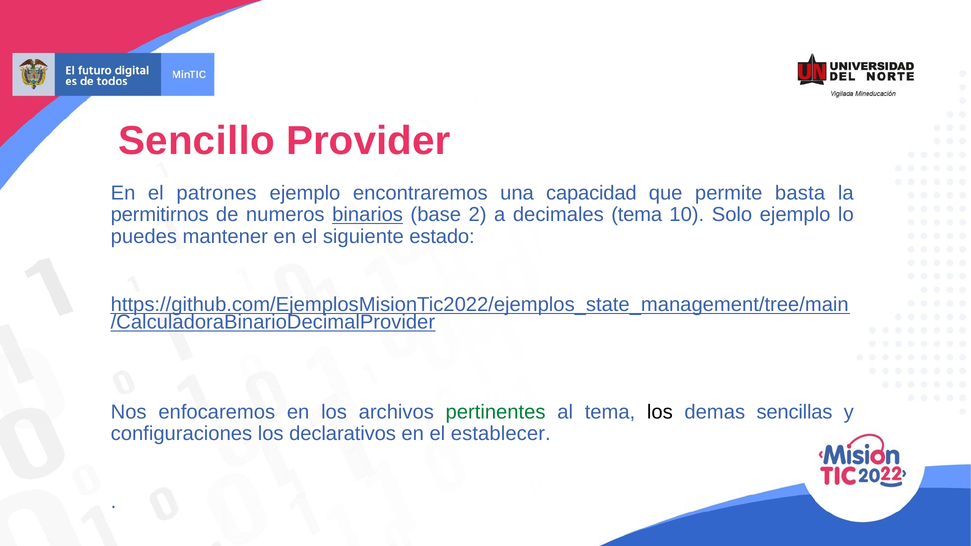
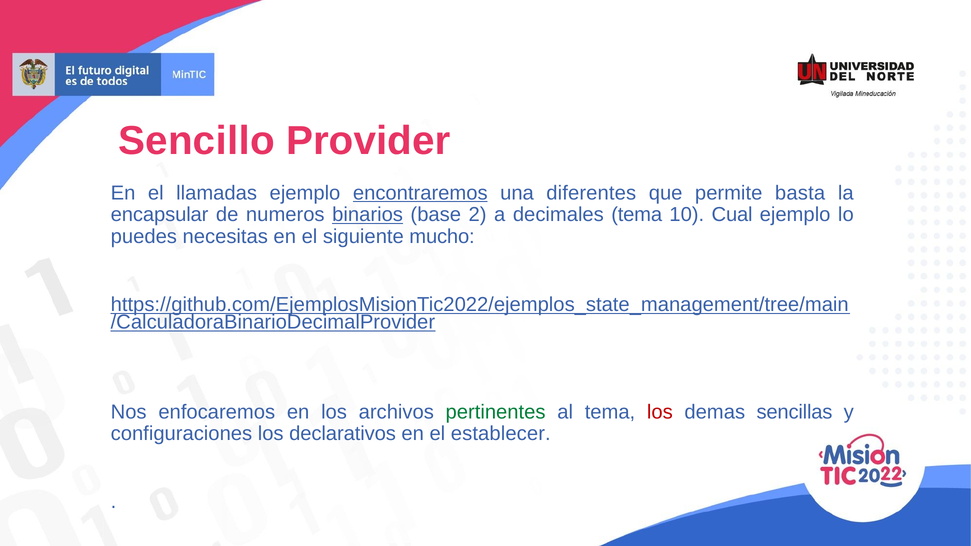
patrones: patrones -> llamadas (217, 193)
encontraremos underline: none -> present (420, 193)
capacidad: capacidad -> diferentes (591, 193)
permitirnos: permitirnos -> encapsular (160, 215)
Solo: Solo -> Cual (732, 215)
mantener: mantener -> necesitas (225, 237)
estado: estado -> mucho (442, 237)
los colour: black -> red (660, 412)
